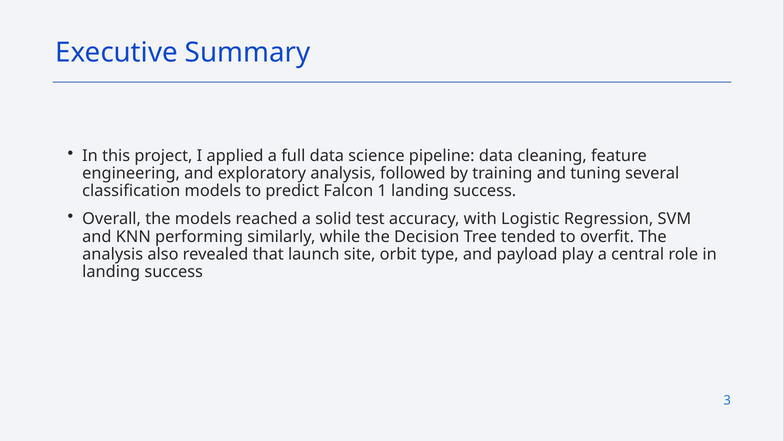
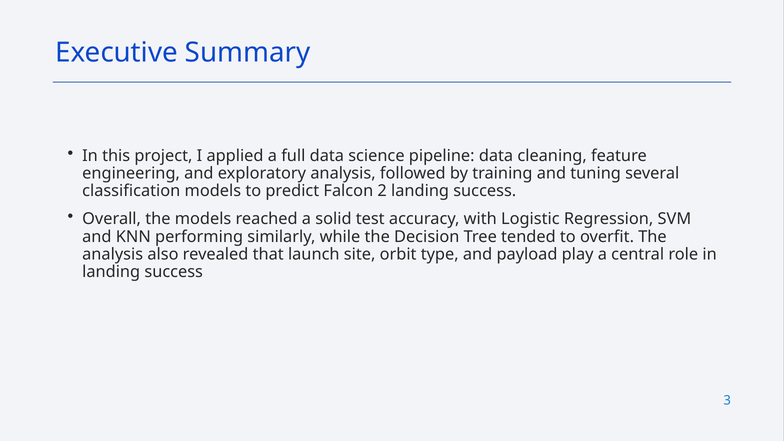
1: 1 -> 2 (382, 191)
